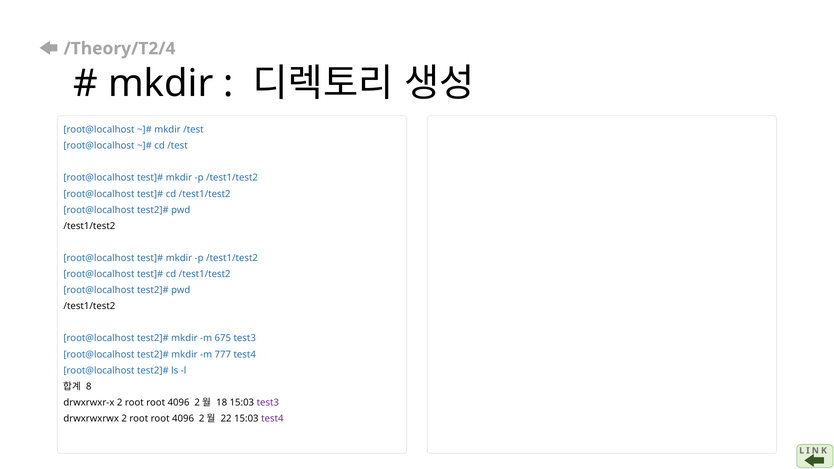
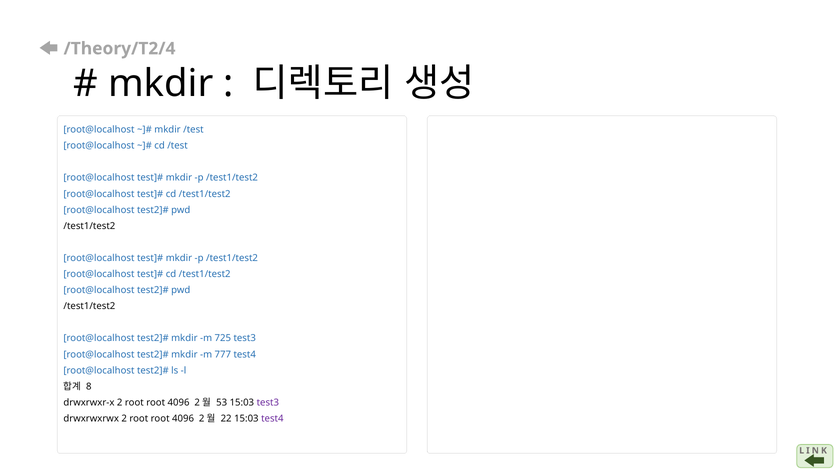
675: 675 -> 725 (223, 338)
18: 18 -> 53 (222, 403)
